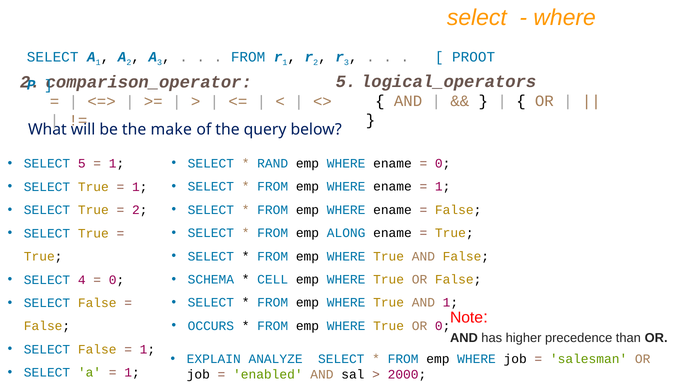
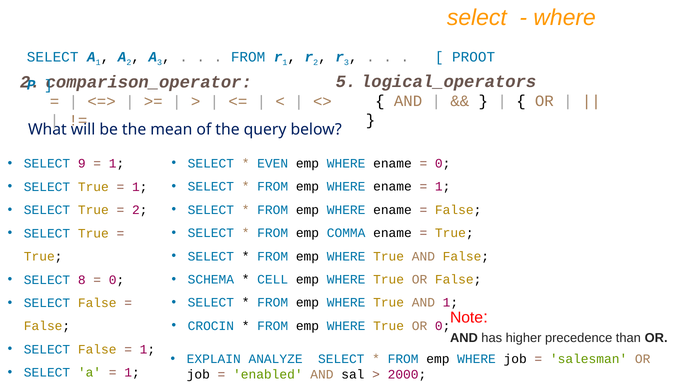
make: make -> mean (171, 129)
RAND: RAND -> EVEN (273, 163)
SELECT 5: 5 -> 9 (82, 163)
ALONG: ALONG -> COMMA (346, 233)
4: 4 -> 8 (82, 279)
OCCURS: OCCURS -> CROCIN (211, 325)
